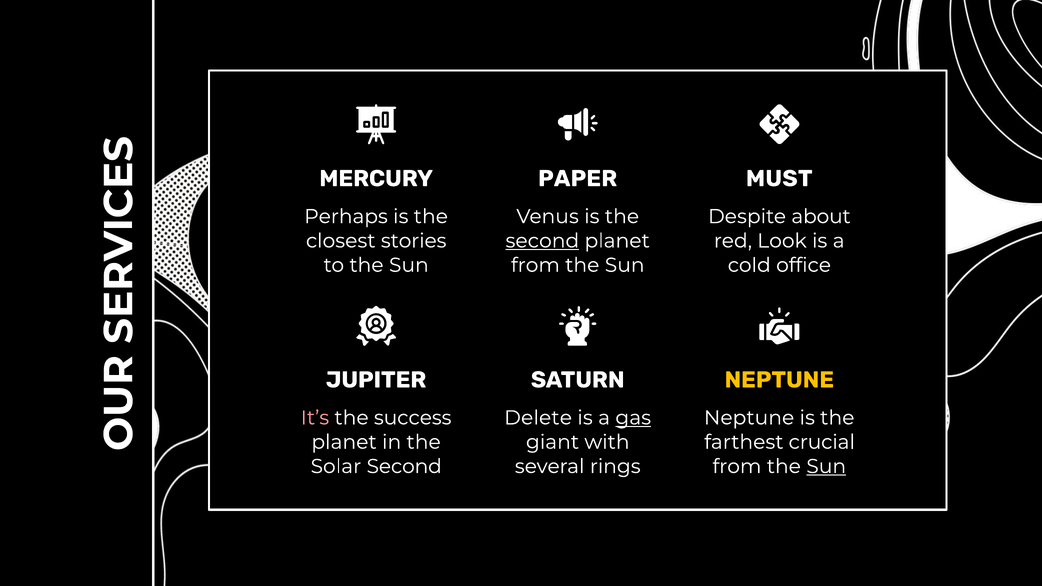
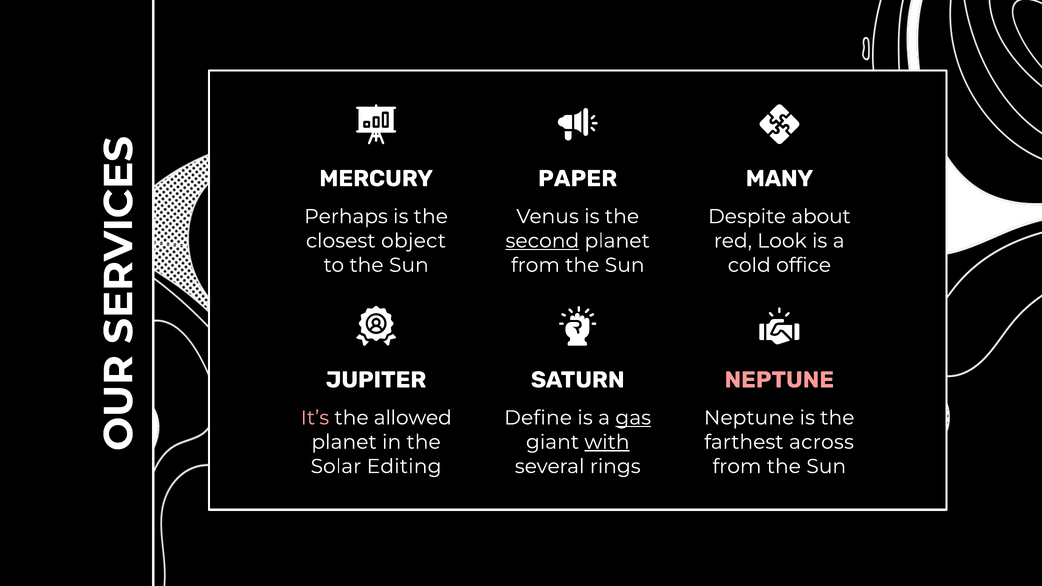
MUST: MUST -> MANY (779, 179)
stories: stories -> object (413, 241)
NEPTUNE colour: yellow -> pink (779, 380)
success: success -> allowed (413, 418)
Delete: Delete -> Define (538, 418)
with underline: none -> present (607, 442)
crucial: crucial -> across (821, 442)
Solar Second: Second -> Editing (404, 467)
Sun underline: present -> none (826, 467)
